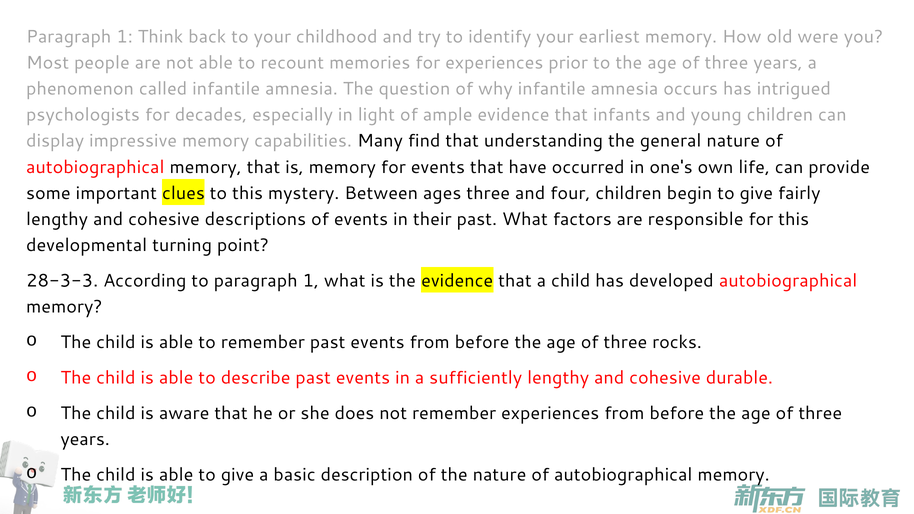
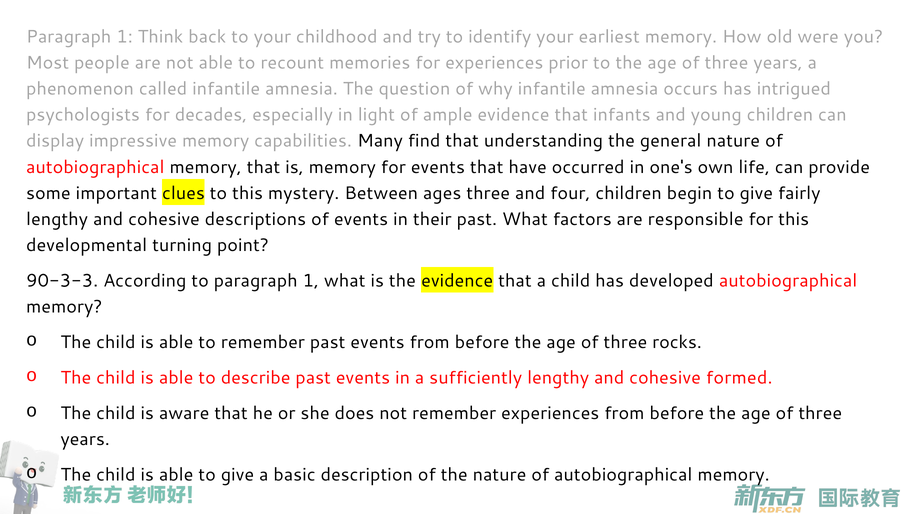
28-3-3: 28-3-3 -> 90-3-3 (62, 281)
durable: durable -> formed (739, 378)
